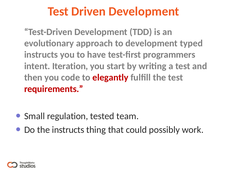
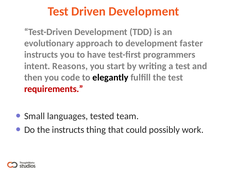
typed: typed -> faster (191, 43)
Iteration: Iteration -> Reasons (70, 66)
elegantly colour: red -> black (110, 77)
regulation: regulation -> languages (68, 116)
